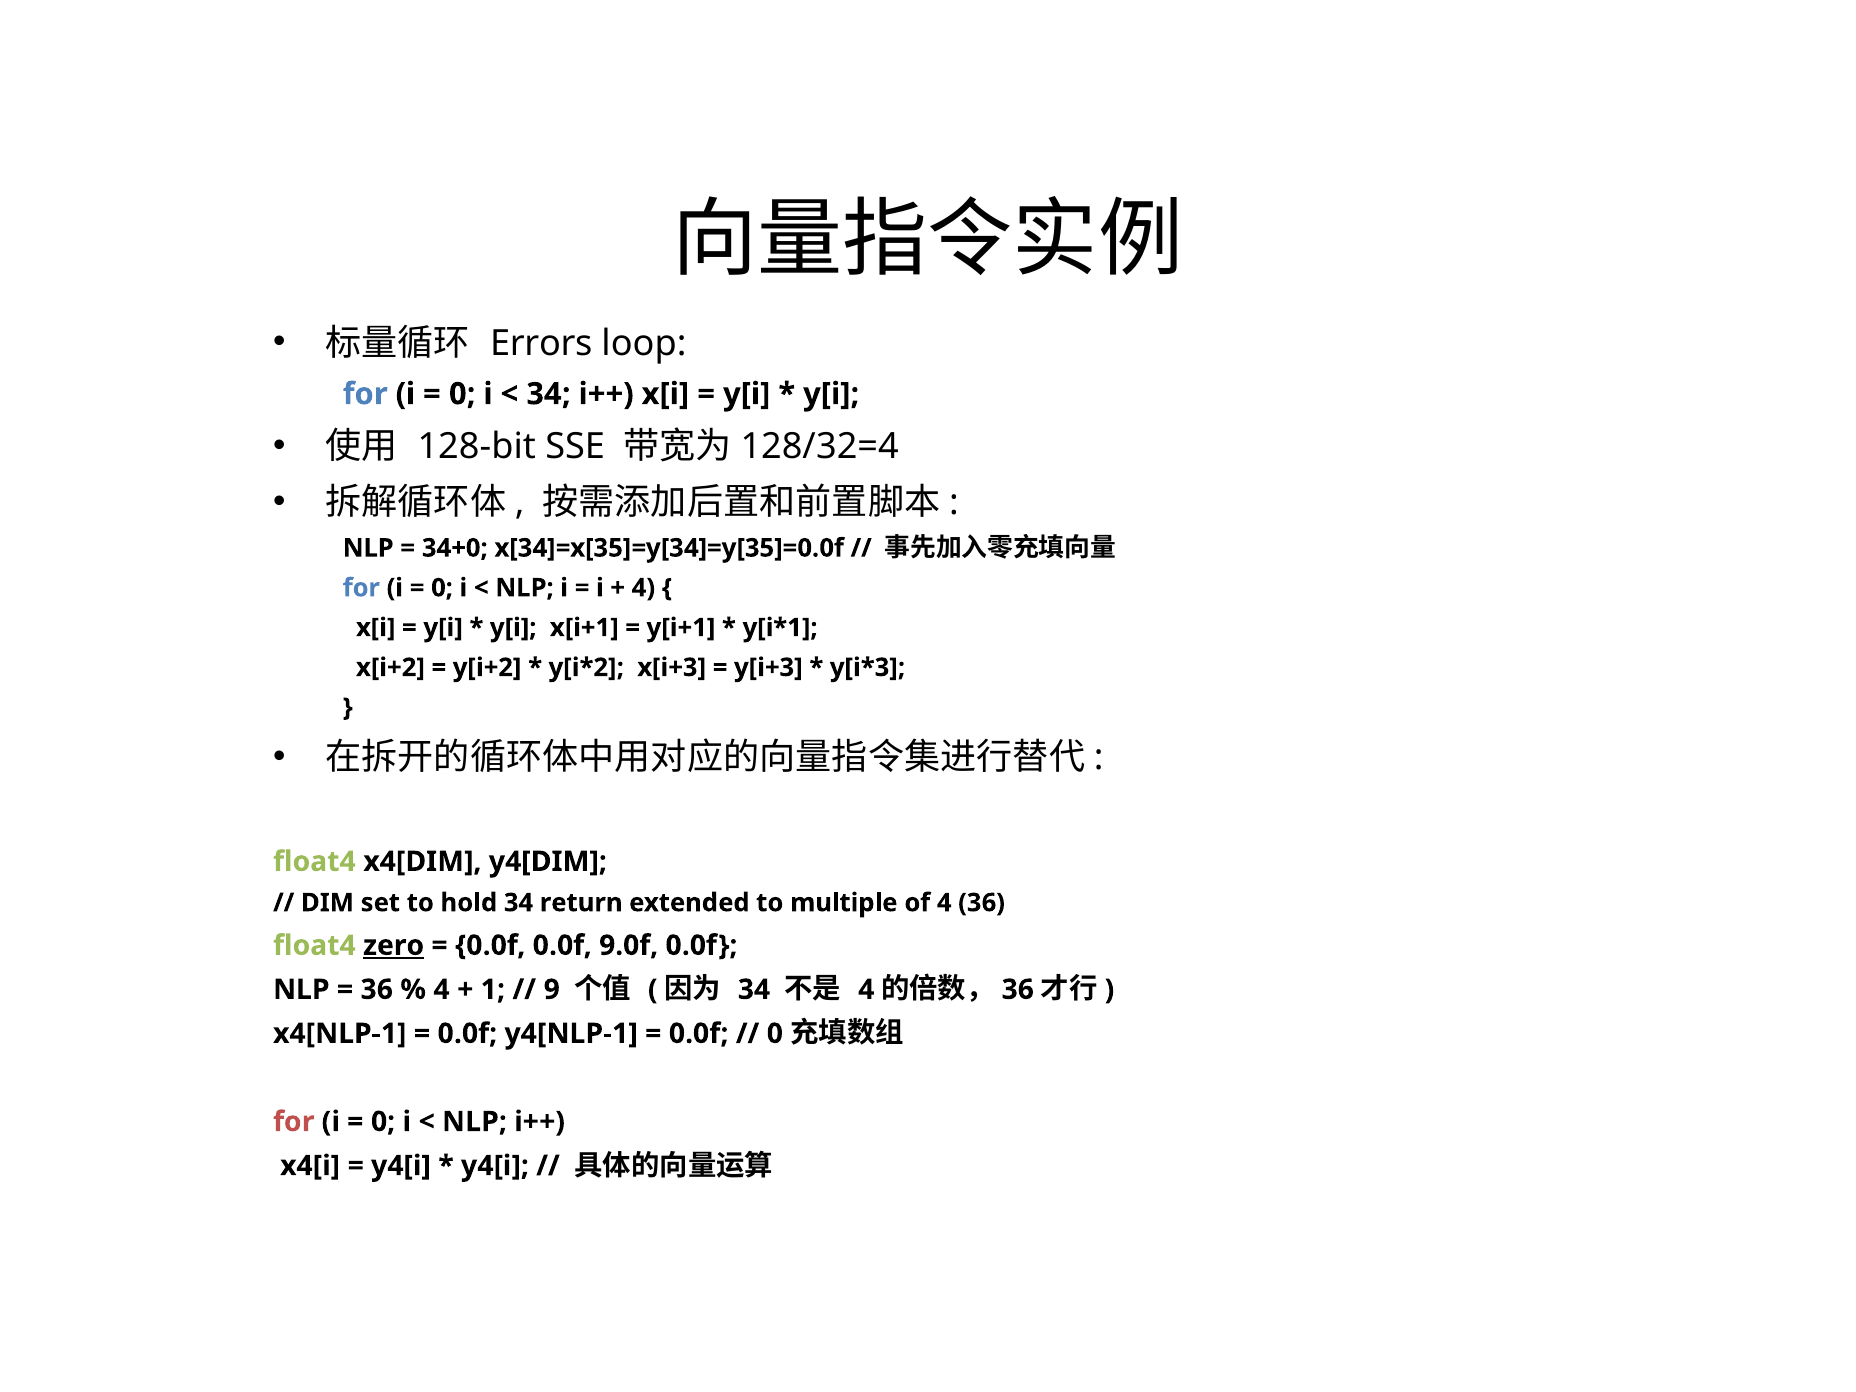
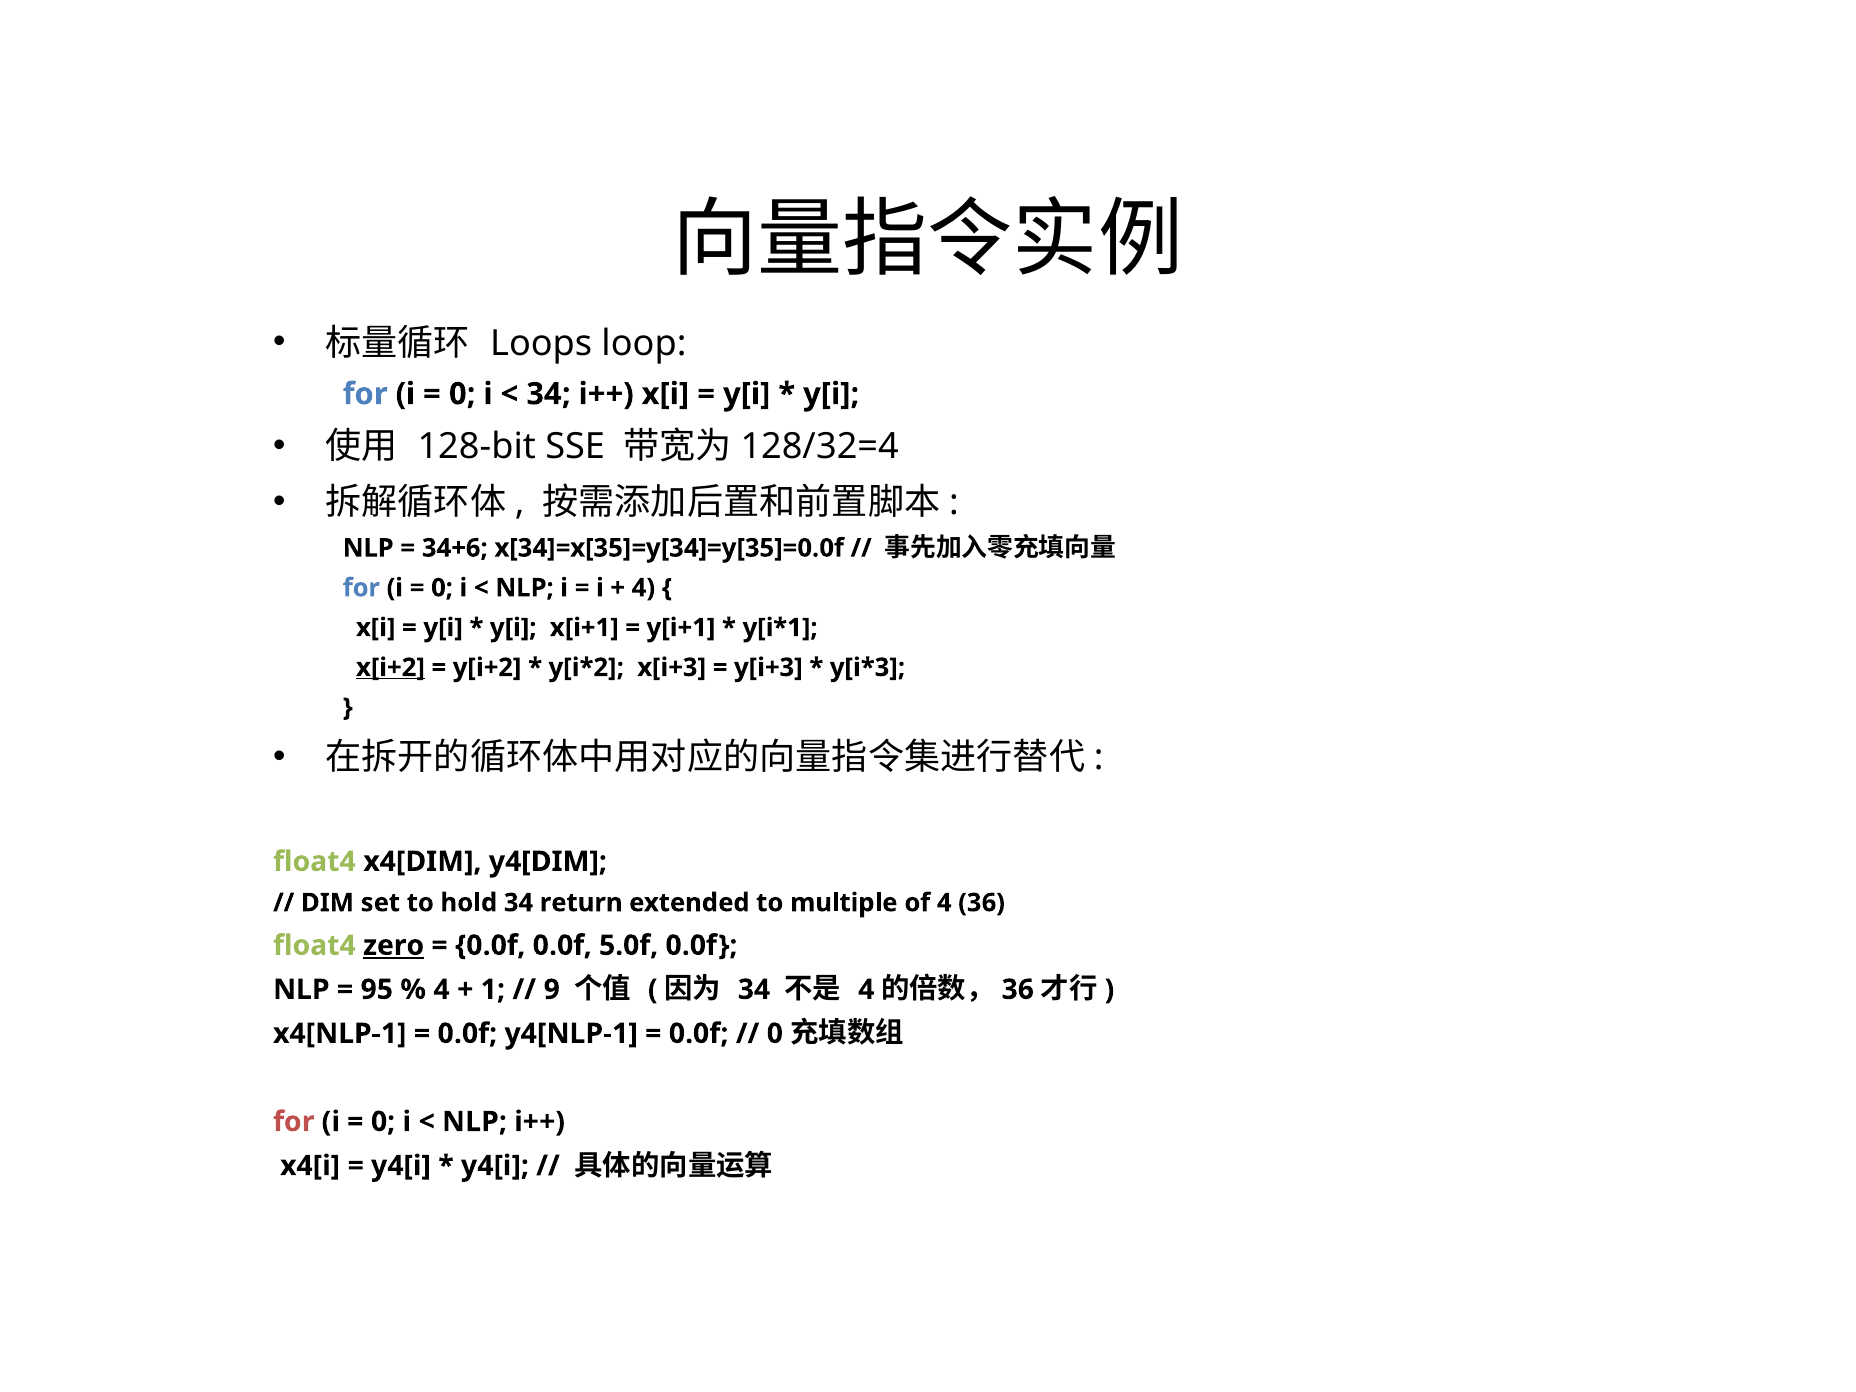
Errors: Errors -> Loops (541, 343)
34+0: 34+0 -> 34+6 (455, 548)
x[i+2 underline: none -> present (390, 668)
9.0f: 9.0f -> 5.0f (629, 945)
36: 36 -> 95 (377, 990)
